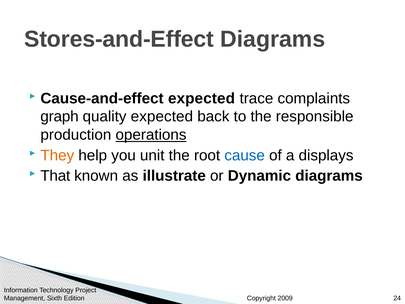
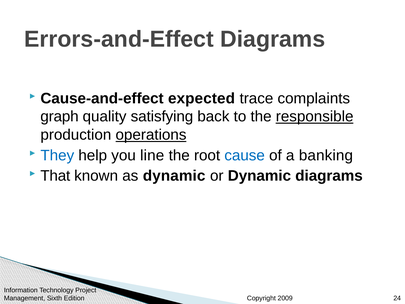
Stores-and-Effect: Stores-and-Effect -> Errors-and-Effect (119, 39)
quality expected: expected -> satisfying (162, 117)
responsible underline: none -> present (315, 117)
They colour: orange -> blue (57, 155)
unit: unit -> line (152, 155)
displays: displays -> banking (326, 155)
as illustrate: illustrate -> dynamic (174, 176)
